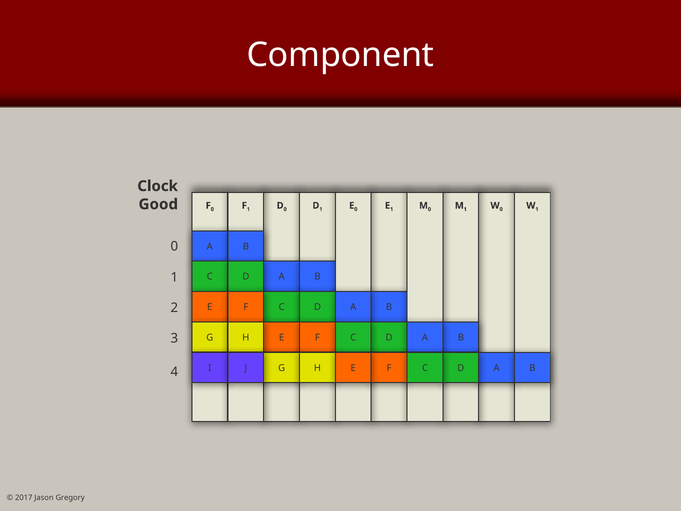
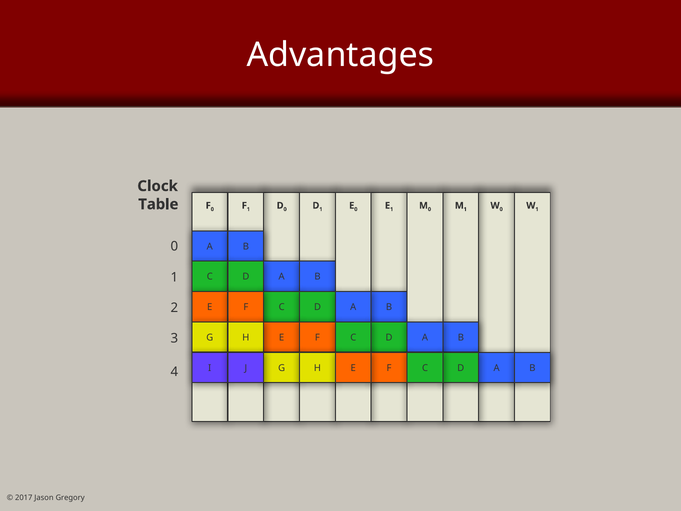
Component: Component -> Advantages (340, 55)
Good: Good -> Table (158, 204)
